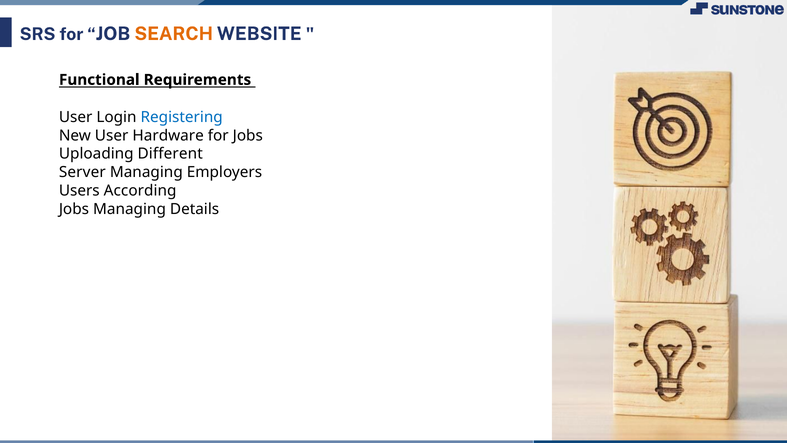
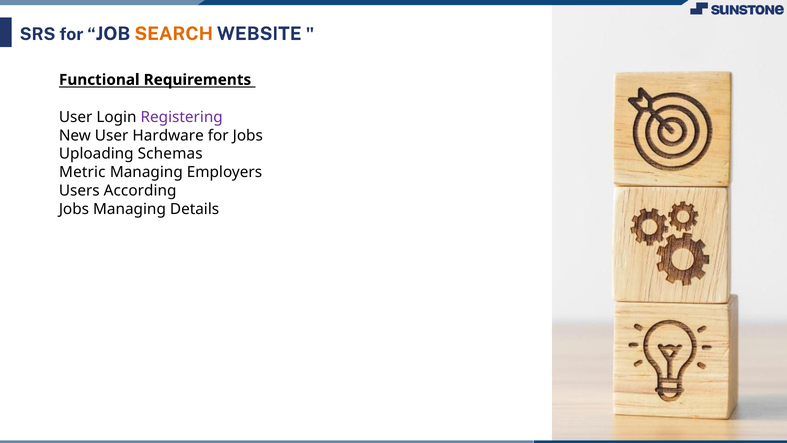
Registering colour: blue -> purple (182, 117)
Different: Different -> Schemas (170, 154)
Server: Server -> Metric (82, 172)
